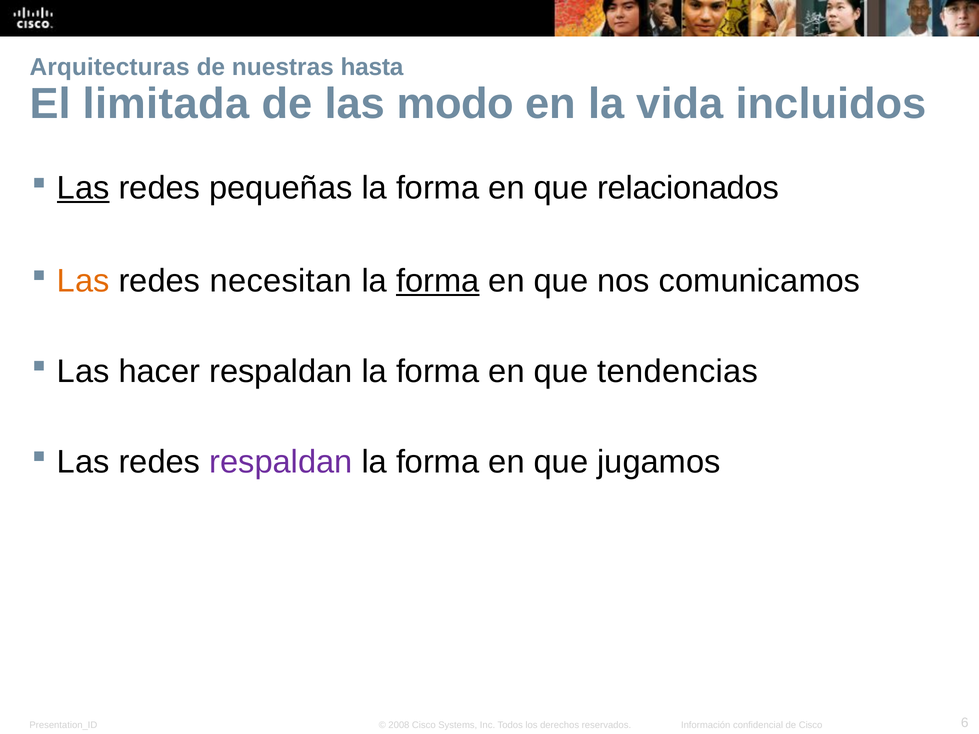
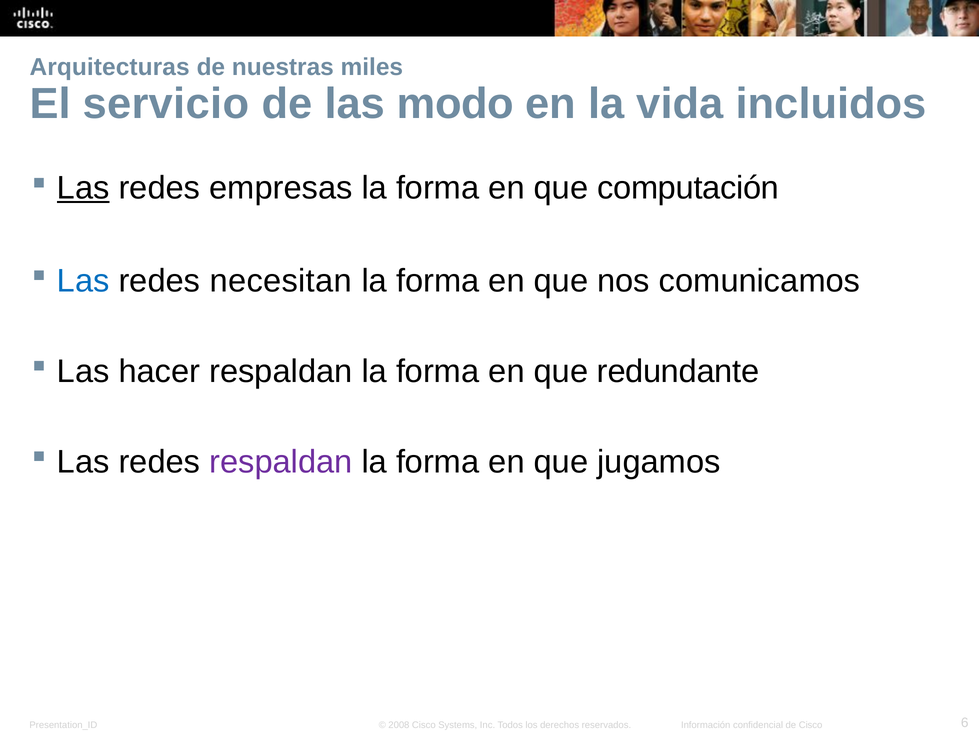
hasta: hasta -> miles (372, 67)
limitada: limitada -> servicio (166, 104)
pequeñas: pequeñas -> empresas (281, 188)
relacionados: relacionados -> computación (688, 188)
Las colour: orange -> blue (83, 281)
forma underline: present -> none (438, 281)
tendencias: tendencias -> redundante (678, 372)
